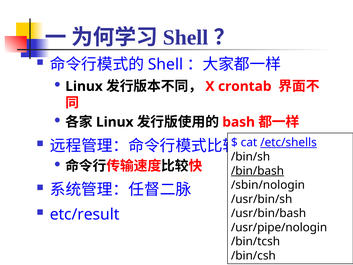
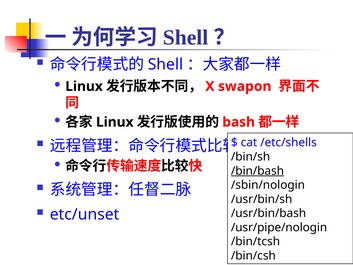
crontab: crontab -> swapon (245, 86)
/etc/shells underline: present -> none (289, 142)
etc/result: etc/result -> etc/unset (85, 214)
